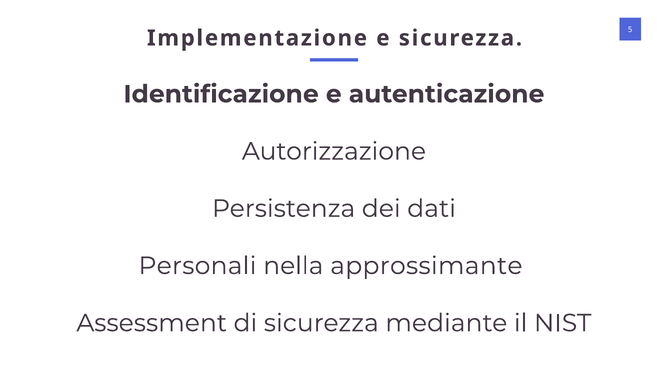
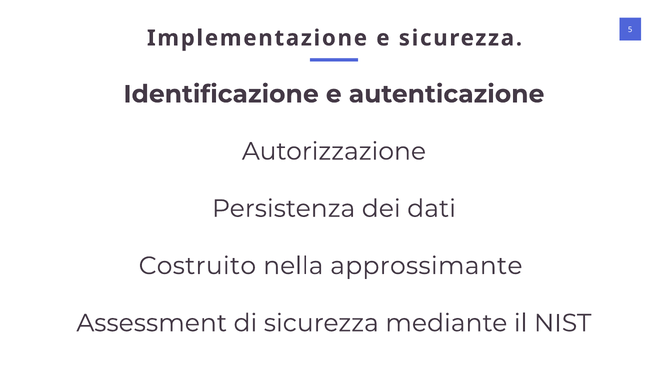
Personali: Personali -> Costruito (197, 266)
